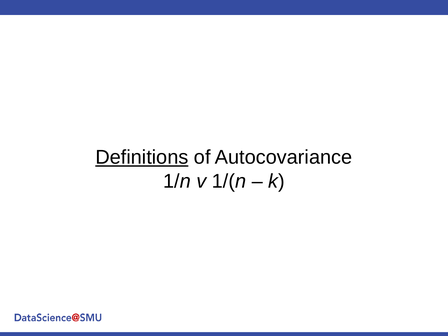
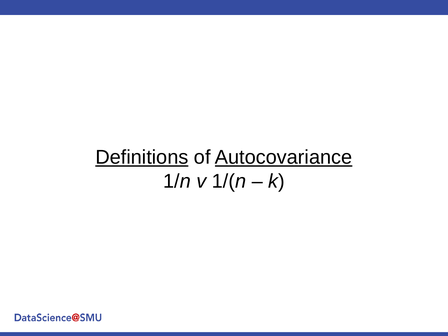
Autocovariance underline: none -> present (284, 157)
